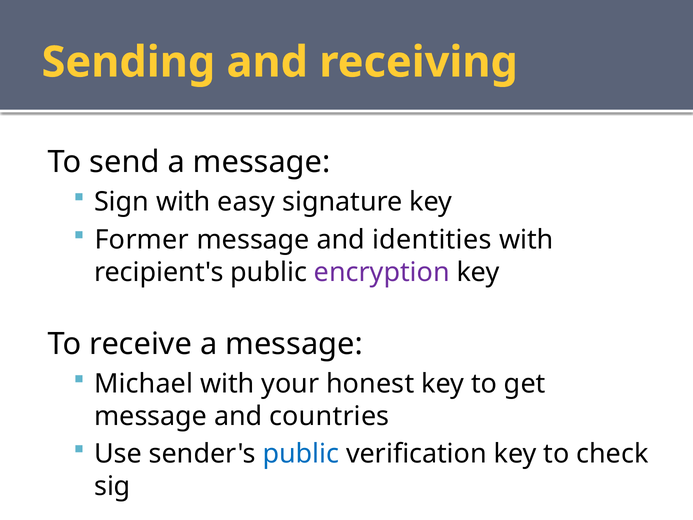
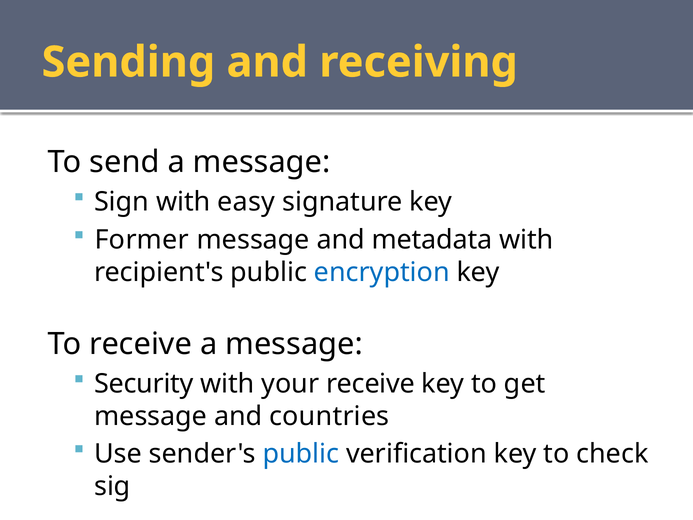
identities: identities -> metadata (432, 240)
encryption colour: purple -> blue (382, 272)
Michael: Michael -> Security (144, 384)
your honest: honest -> receive (370, 384)
